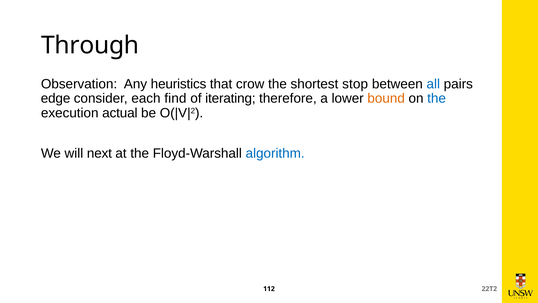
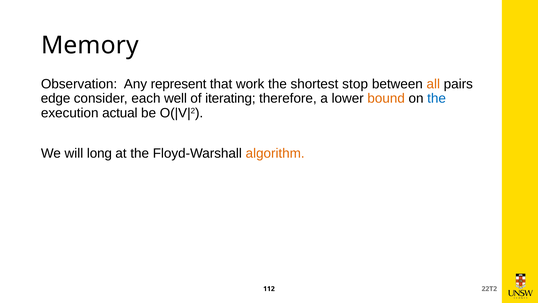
Through: Through -> Memory (90, 45)
heuristics: heuristics -> represent (179, 84)
crow: crow -> work (250, 84)
all colour: blue -> orange (433, 84)
find: find -> well (176, 98)
next: next -> long (99, 153)
algorithm colour: blue -> orange (275, 153)
